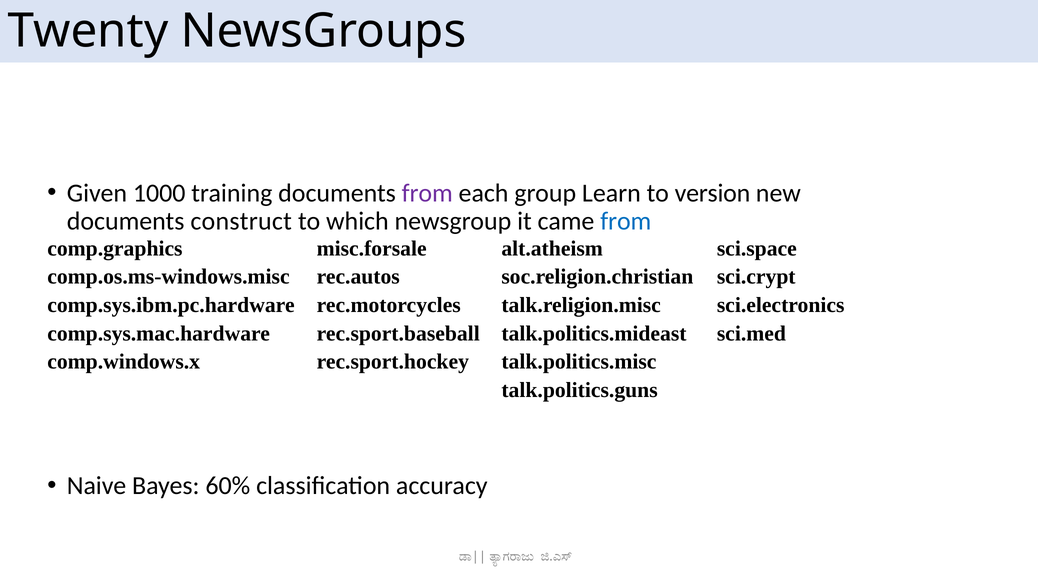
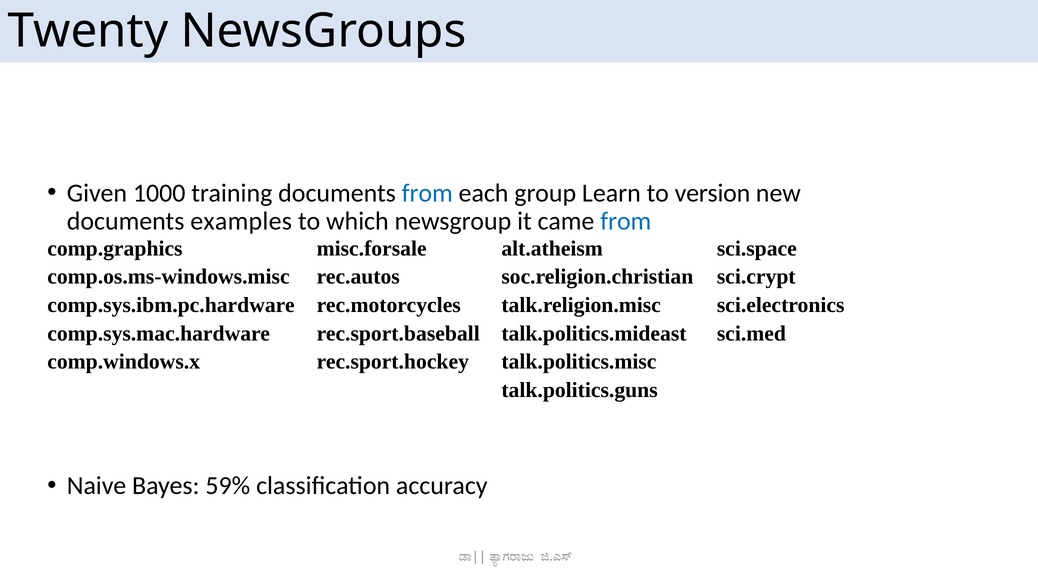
from colour: purple -> blue (427, 193)
construct: construct -> examples (241, 221)
60%: 60% -> 59% (228, 486)
